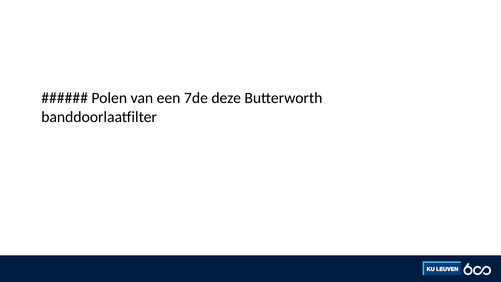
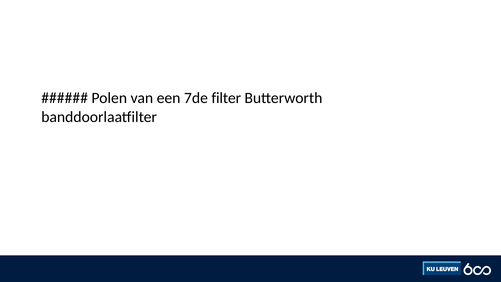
deze: deze -> filter (226, 98)
